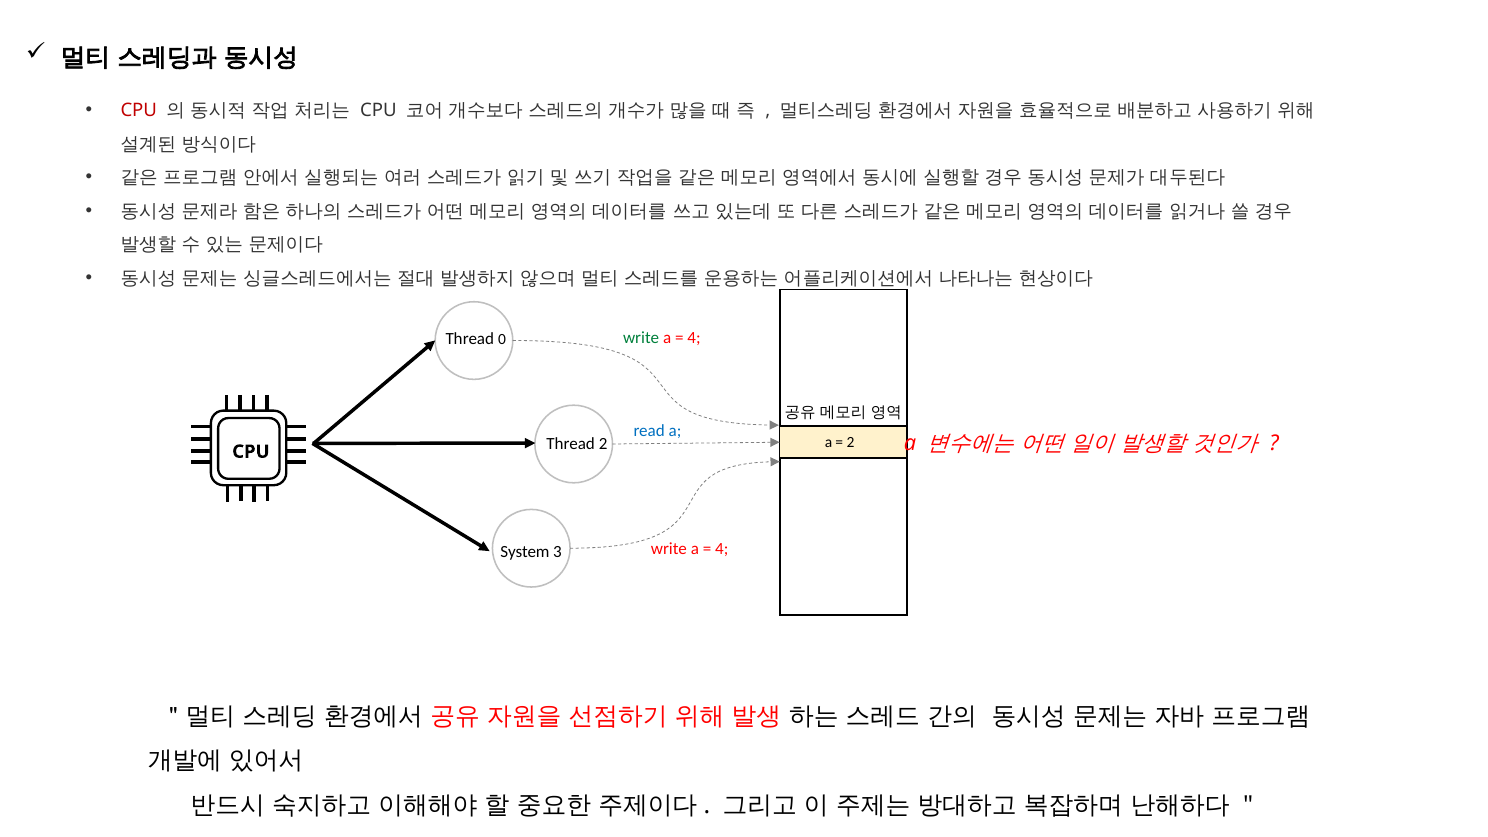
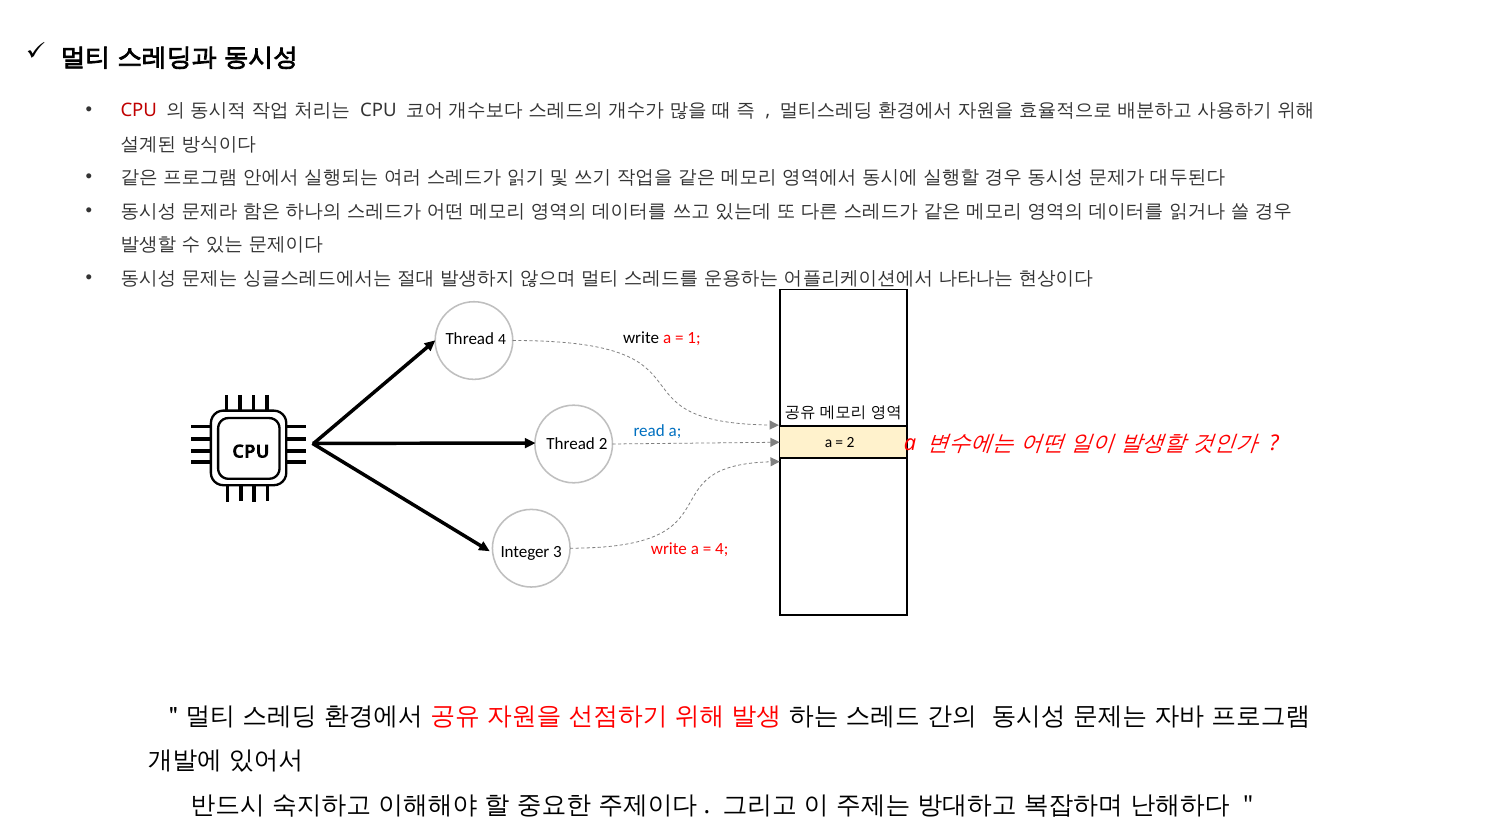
write colour: green -> black (641, 338)
4: 4 -> 1 (694, 338)
Thread 0: 0 -> 4 (502, 339)
System: System -> Integer (525, 552)
